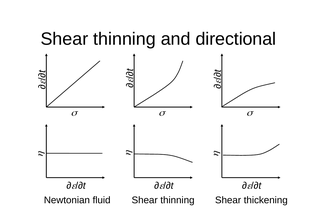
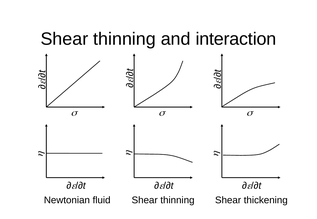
directional: directional -> interaction (236, 39)
